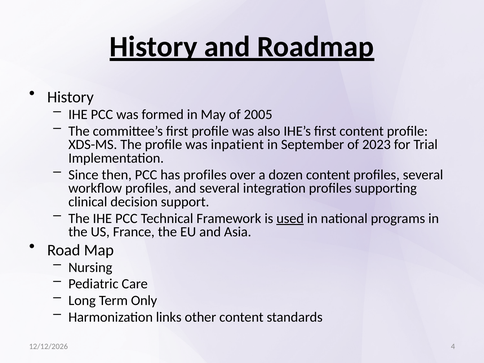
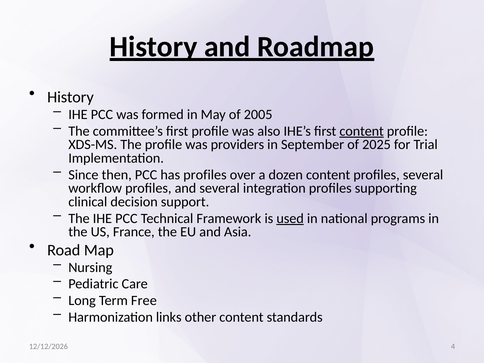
content underline: none -> present (362, 131)
inpatient: inpatient -> providers (237, 145)
2023: 2023 -> 2025 (376, 145)
Only: Only -> Free (144, 301)
